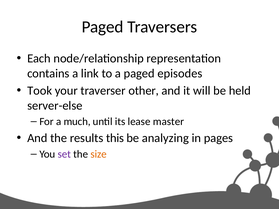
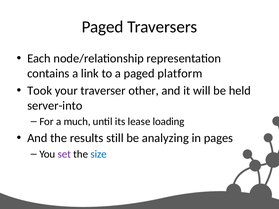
episodes: episodes -> platform (180, 73)
server-else: server-else -> server-into (55, 106)
master: master -> loading (169, 122)
this: this -> still (115, 138)
size colour: orange -> blue (99, 154)
